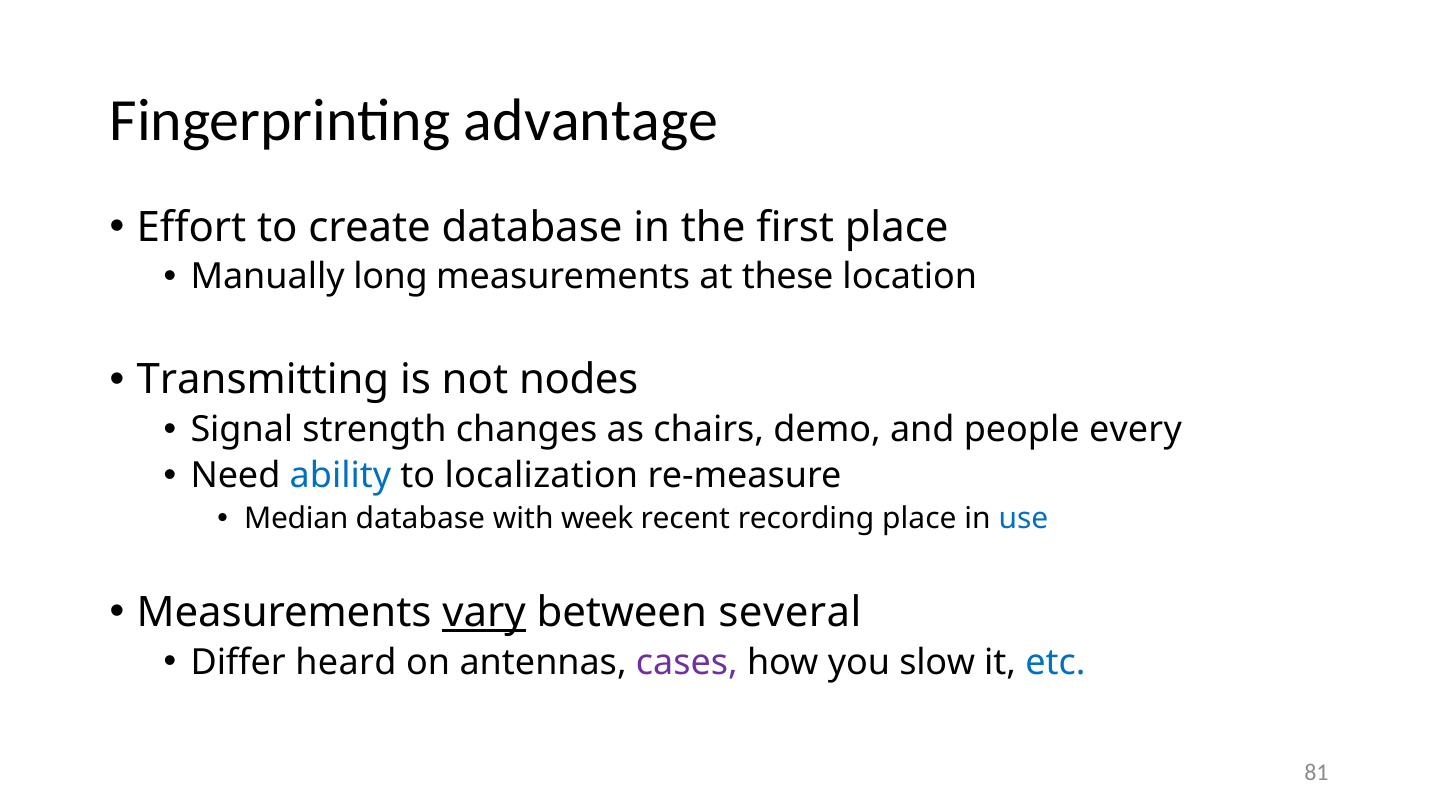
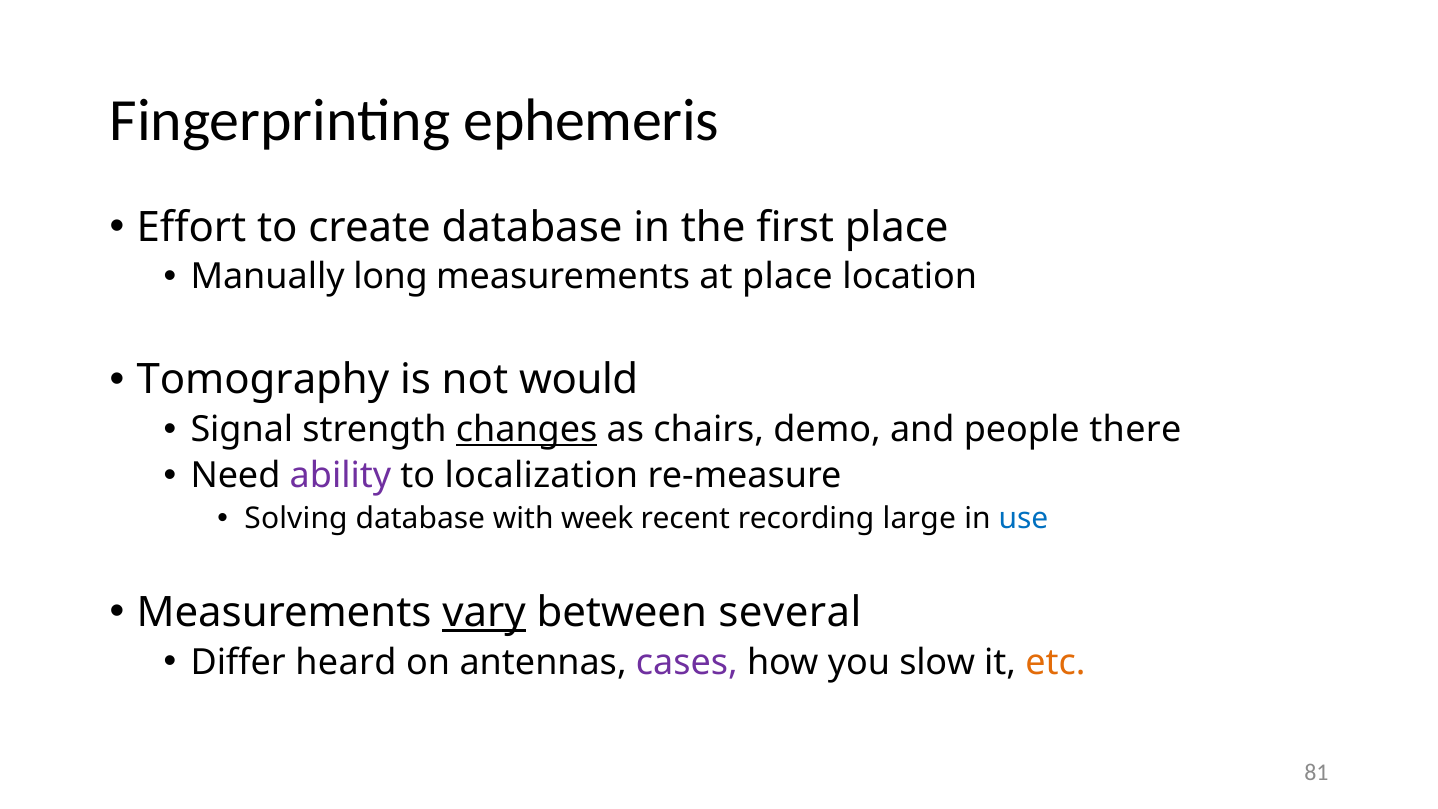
advantage: advantage -> ephemeris (591, 121)
at these: these -> place (787, 277)
Transmitting: Transmitting -> Tomography (263, 380)
nodes: nodes -> would (579, 380)
changes underline: none -> present (527, 430)
every: every -> there (1135, 430)
ability colour: blue -> purple (340, 476)
Median: Median -> Solving (296, 519)
recording place: place -> large (919, 519)
etc colour: blue -> orange (1055, 662)
